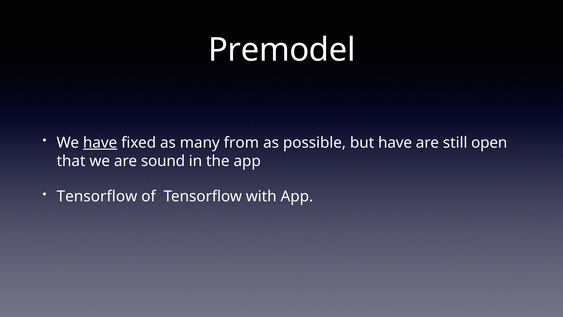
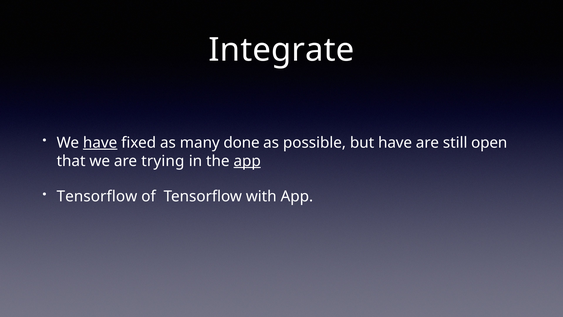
Premodel: Premodel -> Integrate (282, 50)
from: from -> done (242, 143)
sound: sound -> trying (163, 161)
app underline: none -> present (247, 161)
